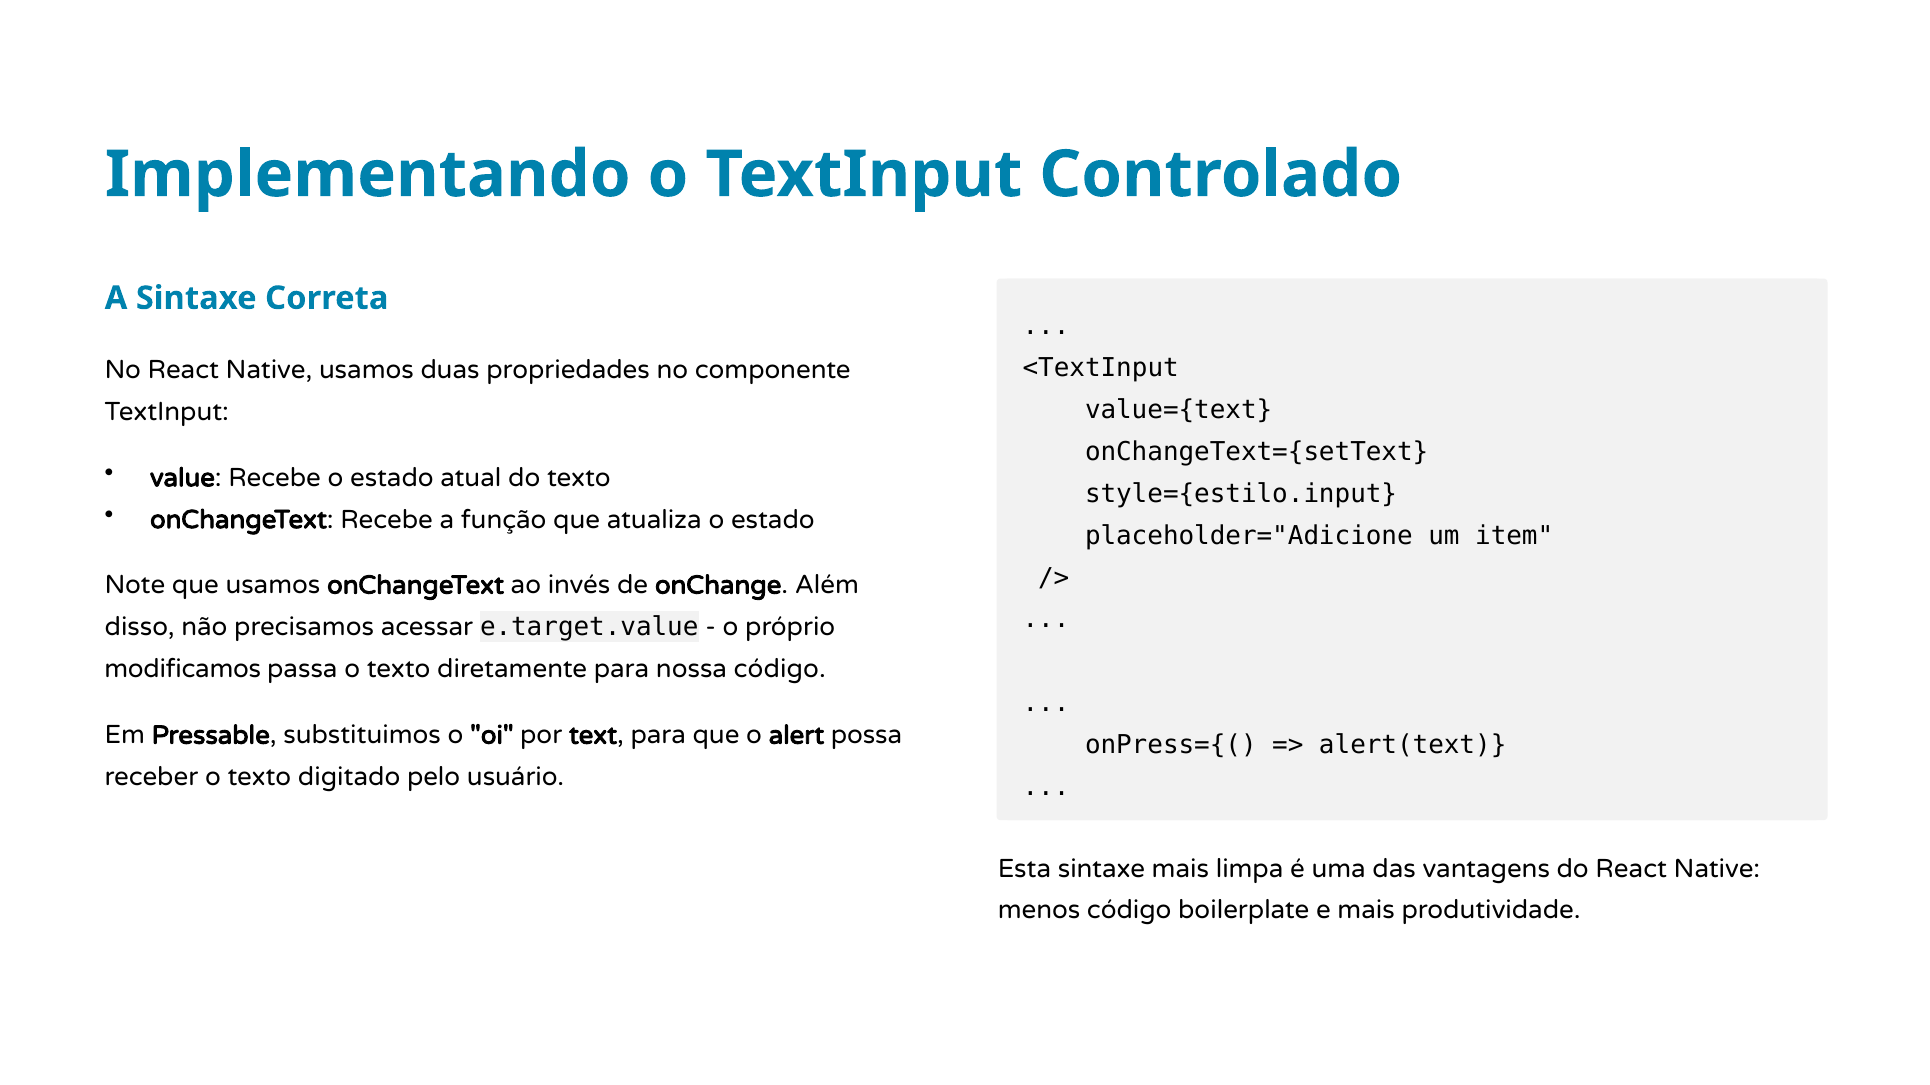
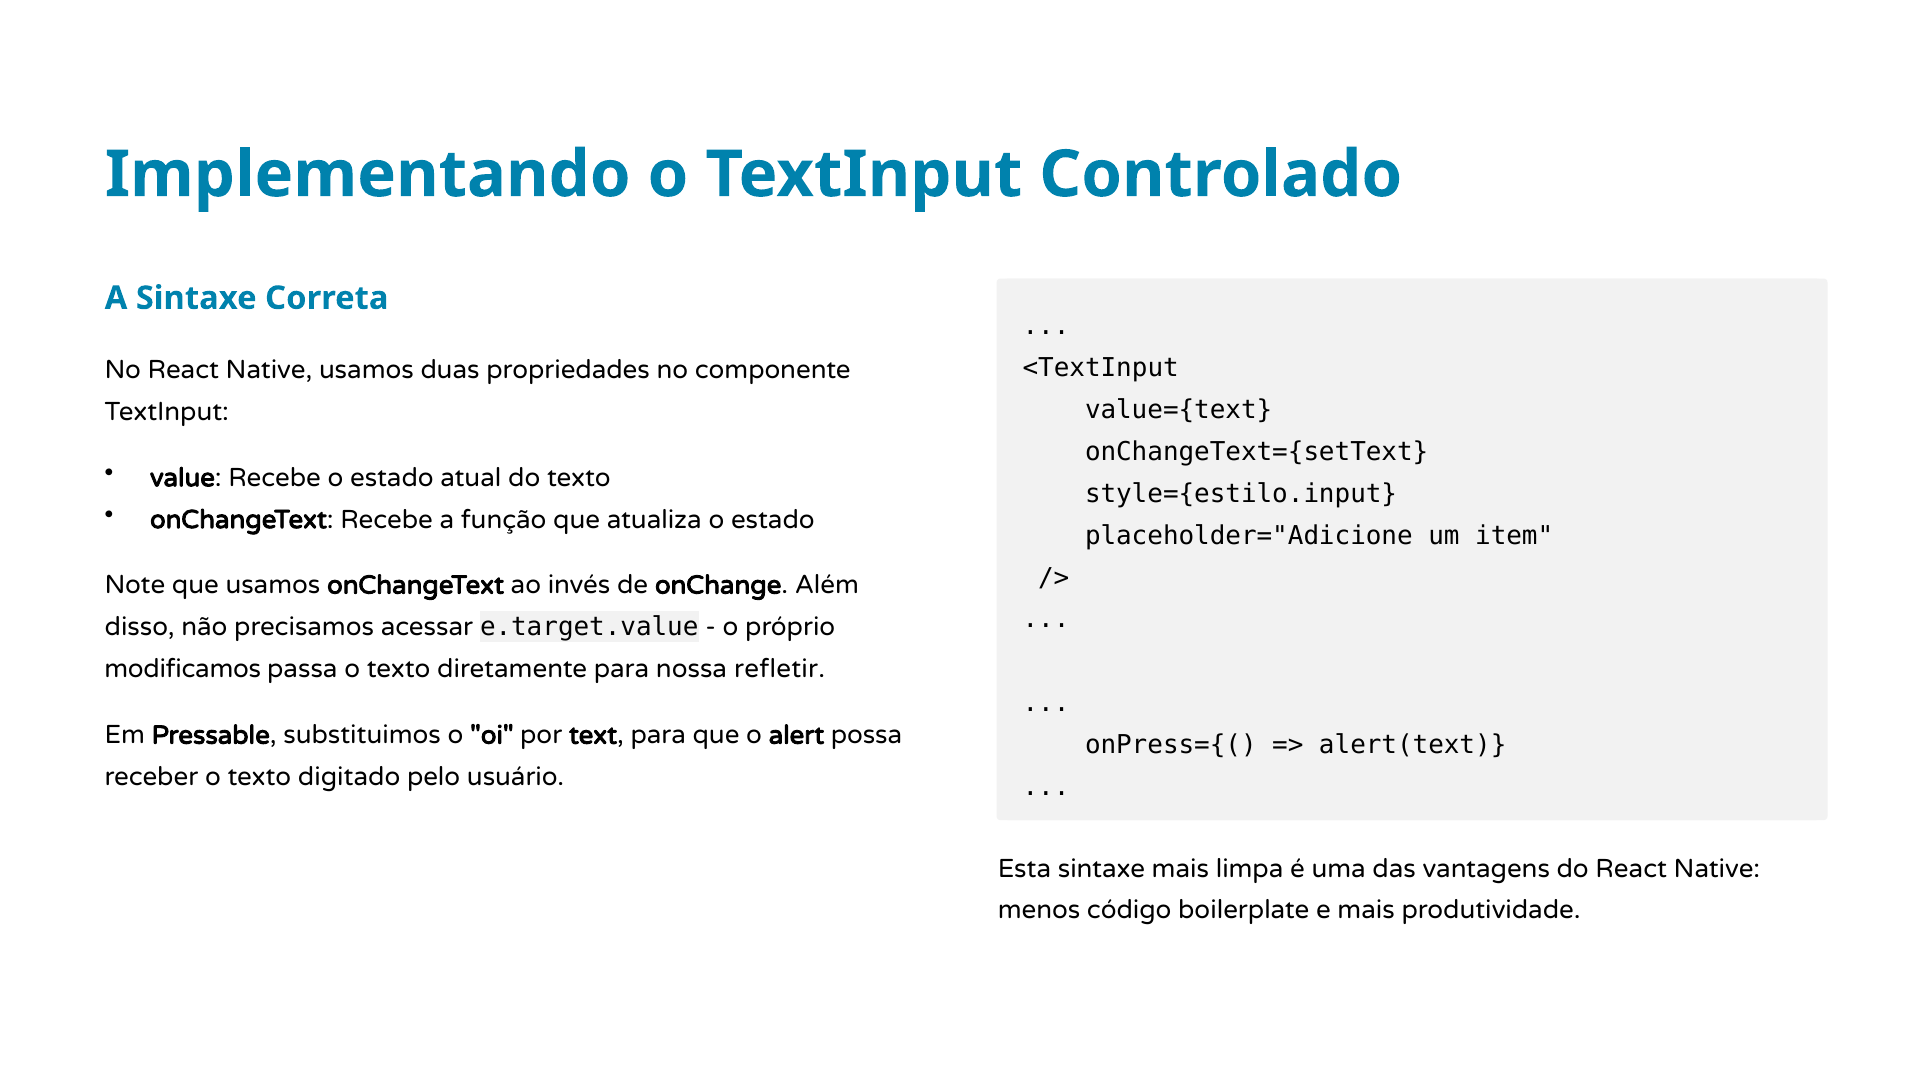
nossa código: código -> refletir (780, 669)
